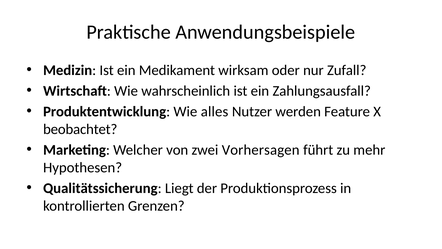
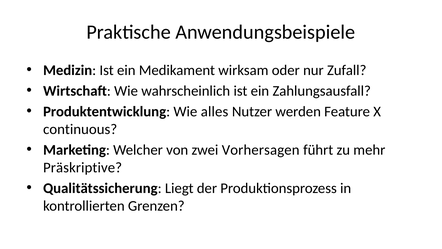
beobachtet: beobachtet -> continuous (80, 129)
Hypothesen: Hypothesen -> Präskriptive (83, 167)
